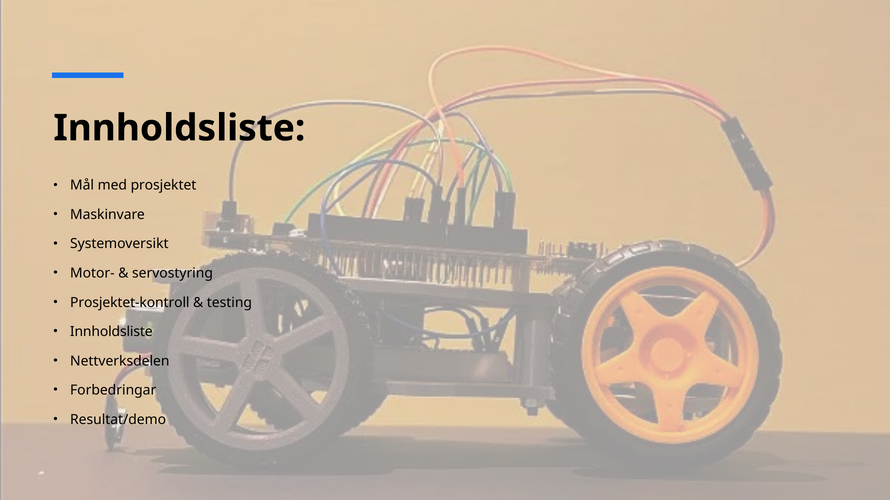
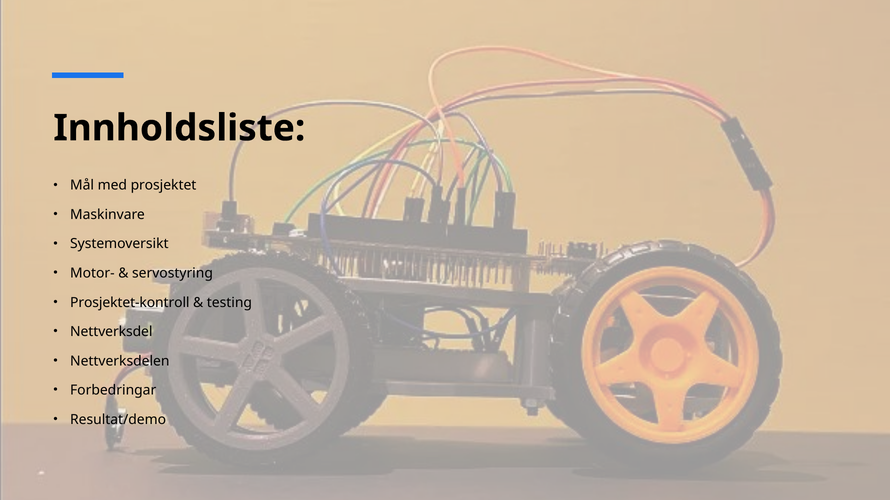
Innholdsliste: Innholdsliste -> Nettverksdel (111, 332)
